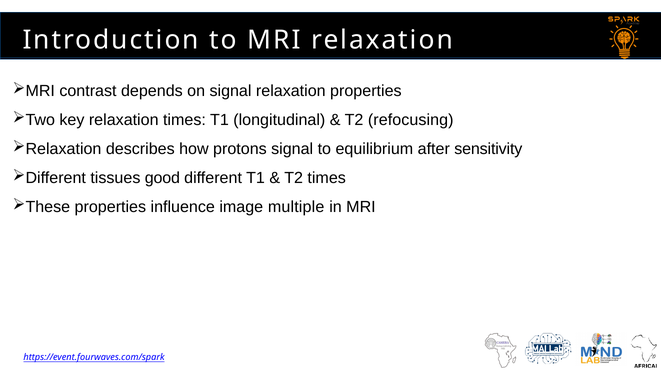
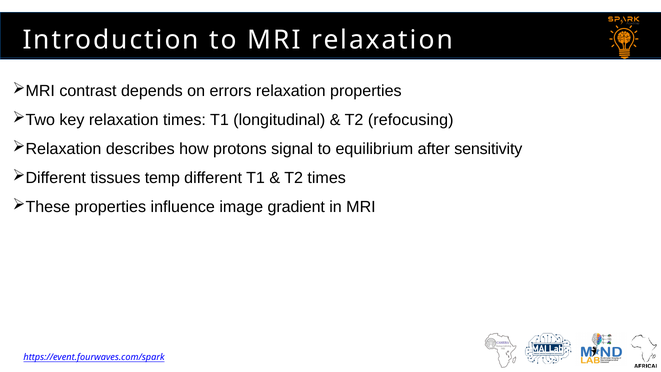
on signal: signal -> errors (231, 91)
good: good -> temp (162, 178)
multiple: multiple -> gradient (296, 207)
